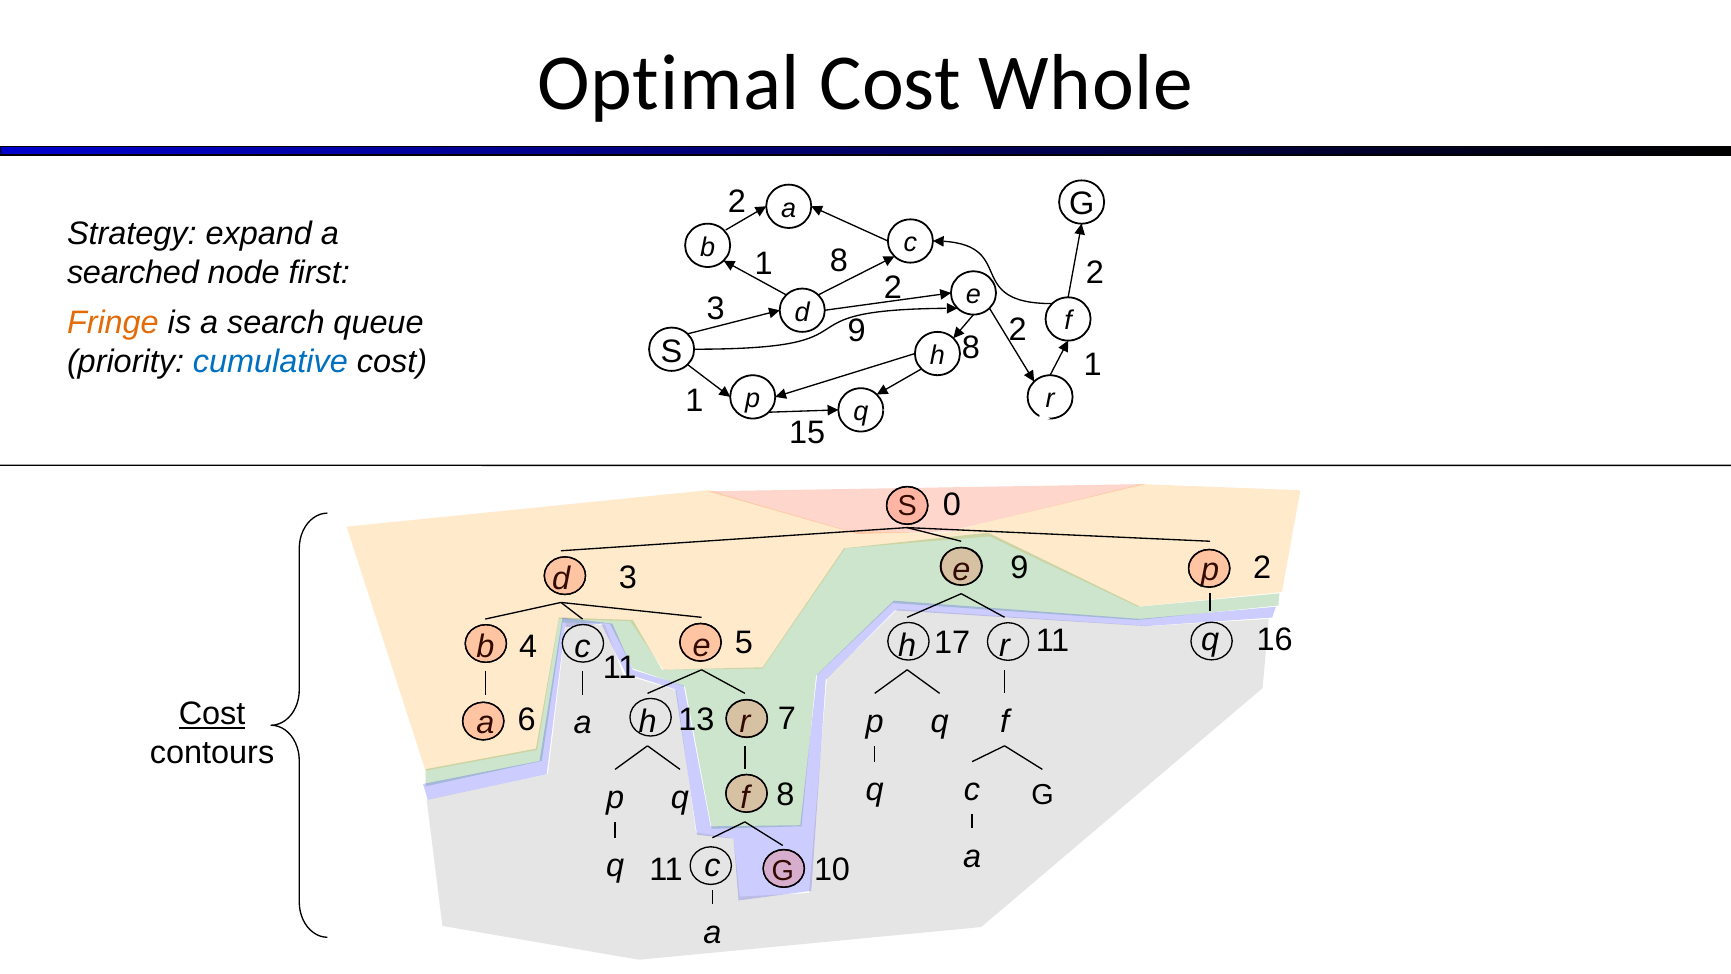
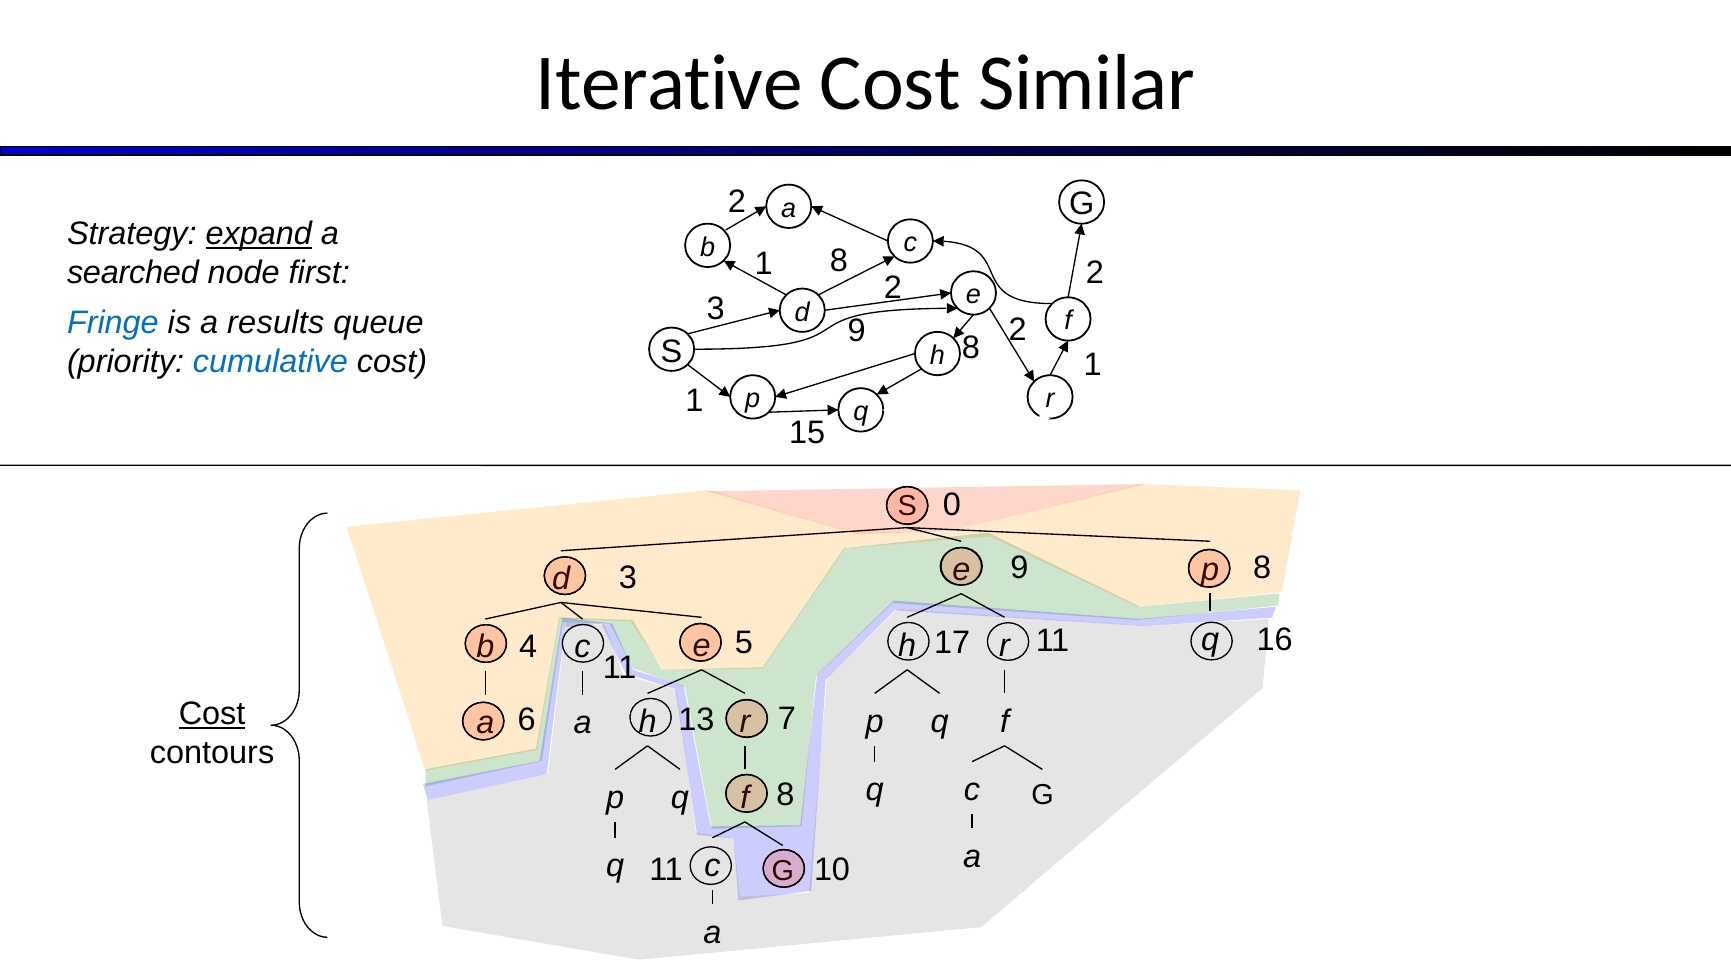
Optimal: Optimal -> Iterative (669, 83)
Whole: Whole -> Similar (1087, 83)
expand underline: none -> present (259, 234)
Fringe colour: orange -> blue (113, 322)
search: search -> results (276, 322)
9 2: 2 -> 8 (1262, 567)
